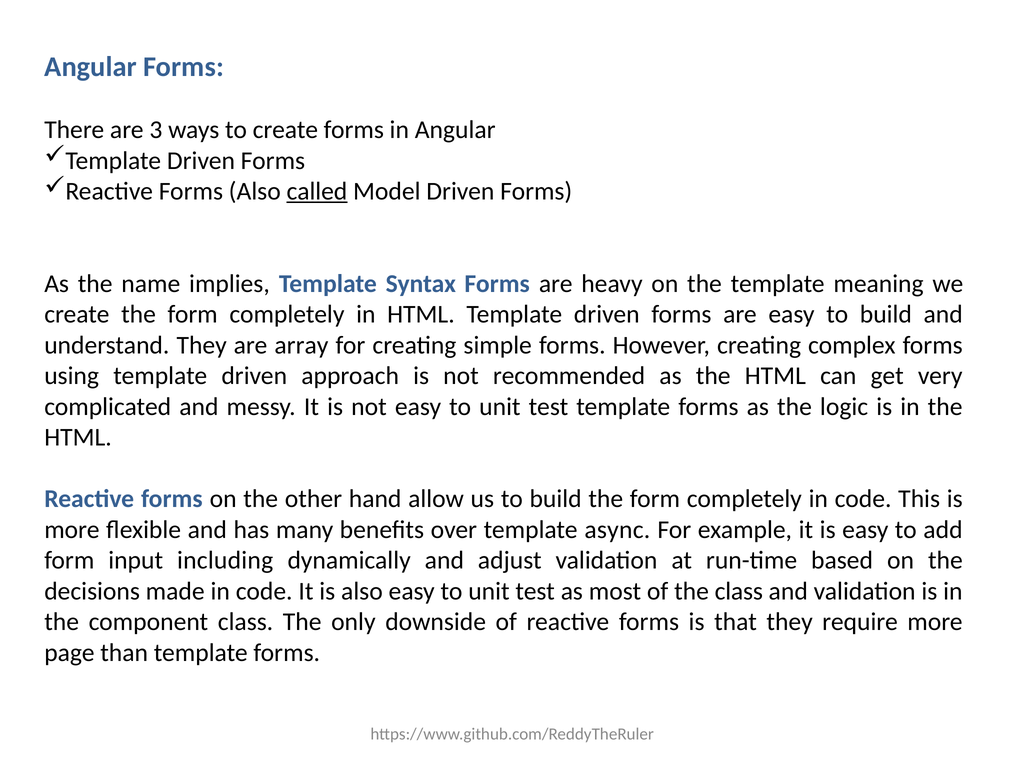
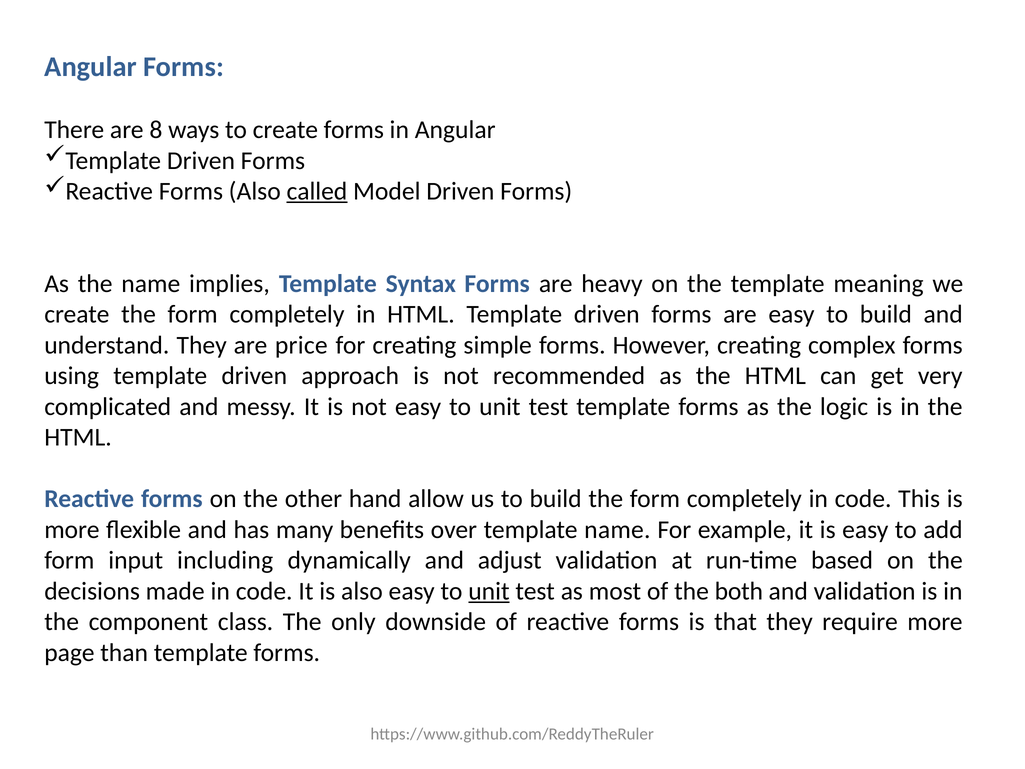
3: 3 -> 8 (156, 130)
array: array -> price (301, 345)
template async: async -> name (617, 530)
unit underline: none -> present (489, 591)
the class: class -> both (739, 591)
